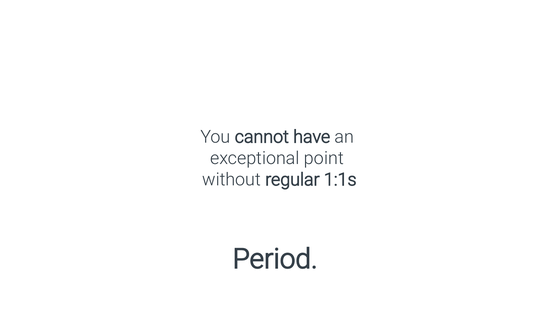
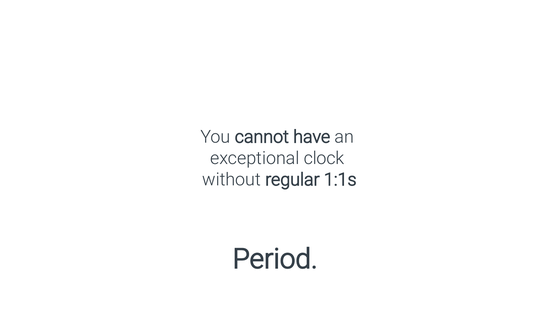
point: point -> clock (324, 158)
